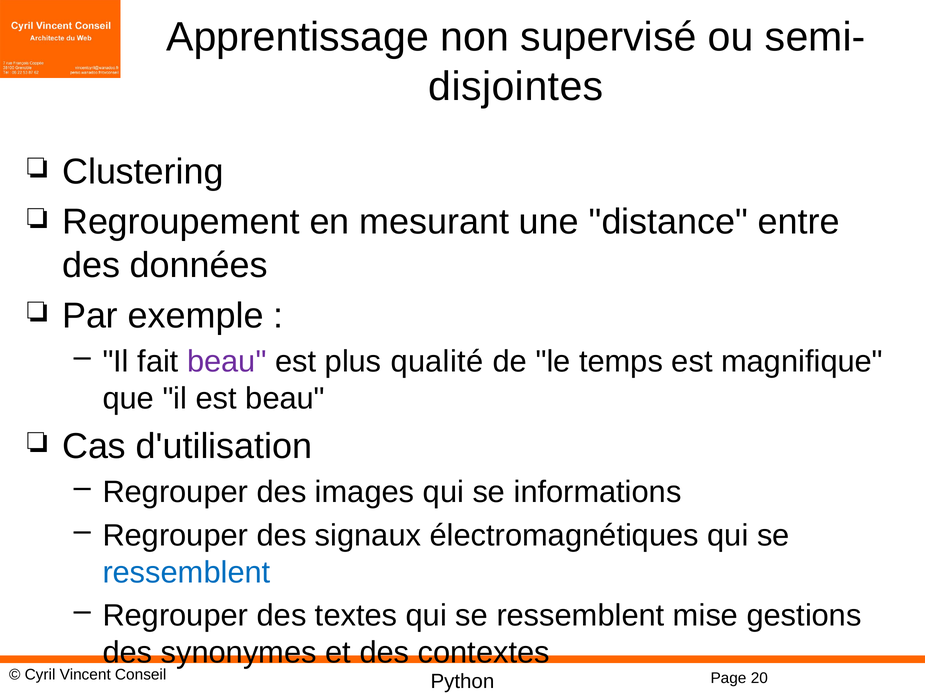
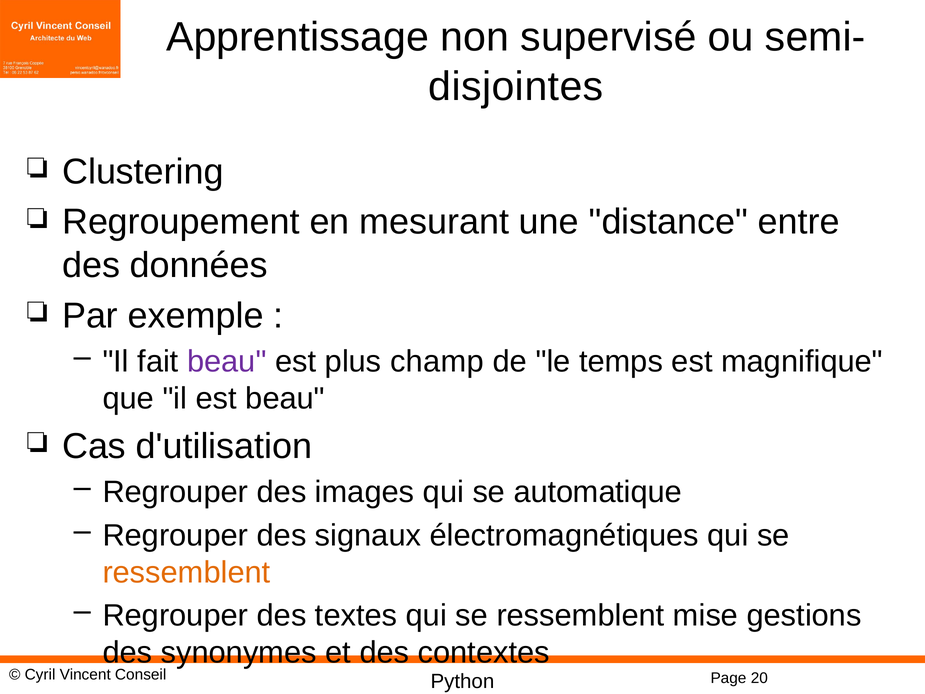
qualité: qualité -> champ (437, 362)
informations: informations -> automatique (598, 492)
ressemblent colour: blue -> orange (186, 572)
